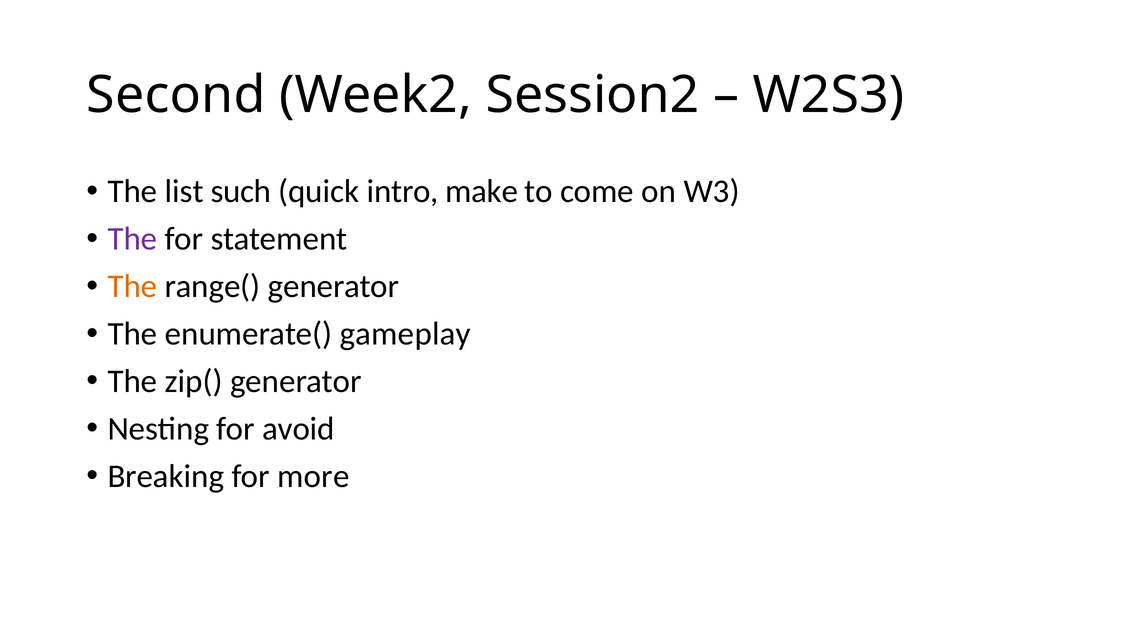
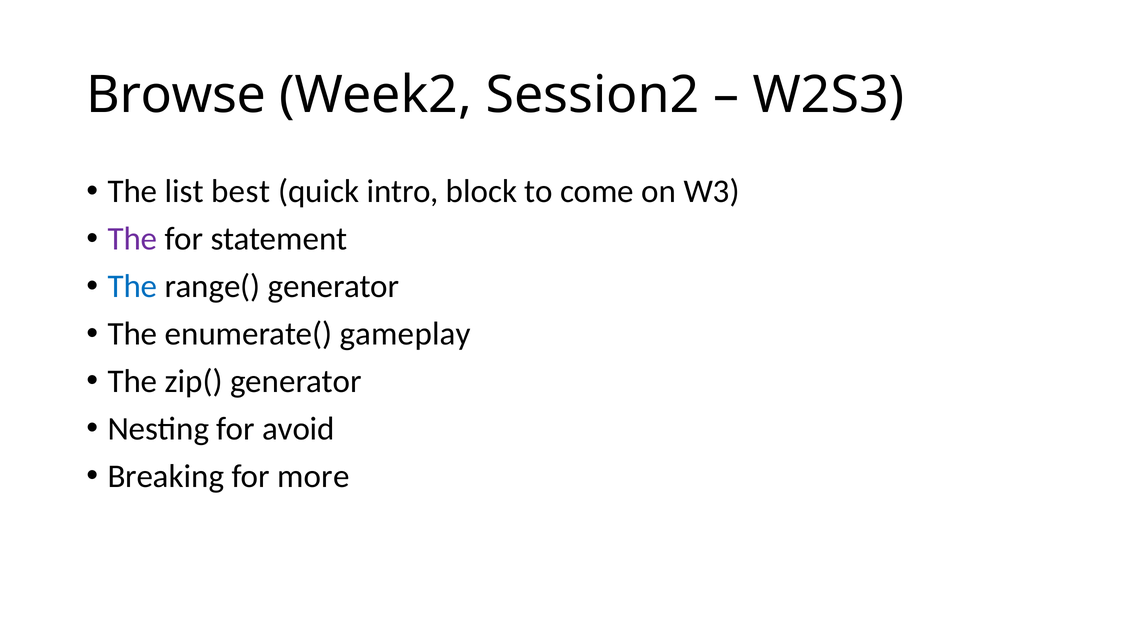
Second: Second -> Browse (176, 95)
such: such -> best (241, 192)
make: make -> block (482, 192)
The colour: orange -> blue (133, 287)
